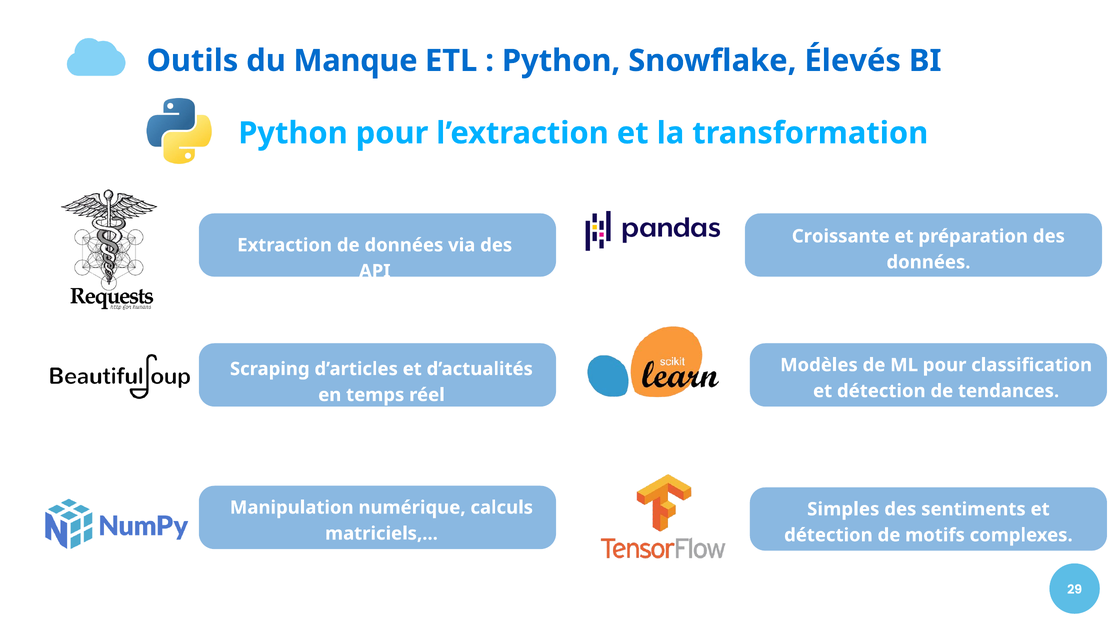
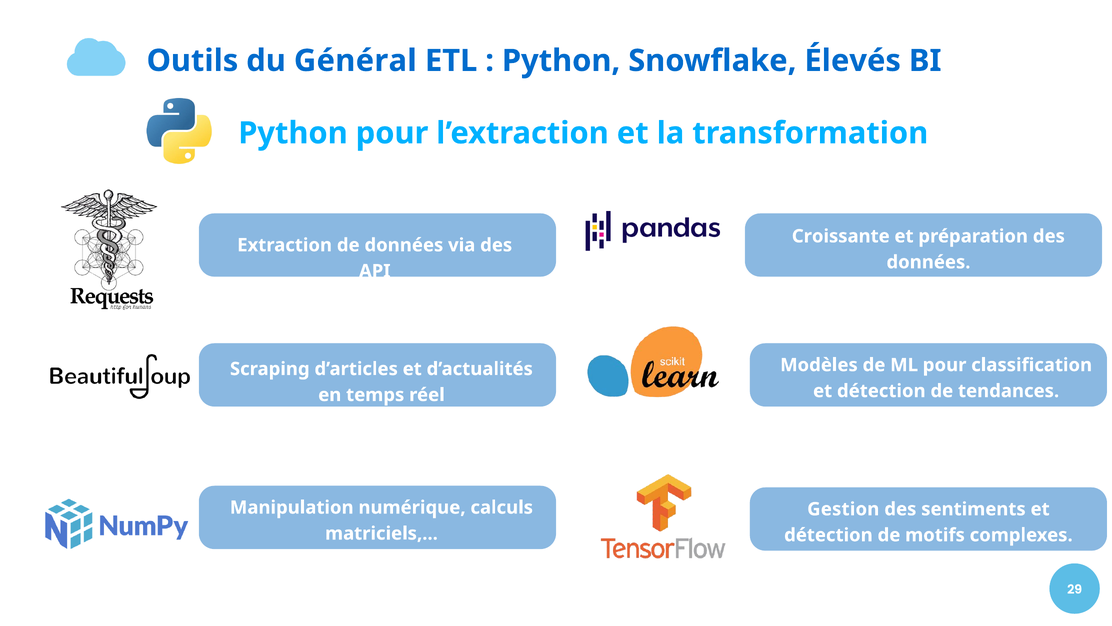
Manque: Manque -> Général (355, 61)
Simples: Simples -> Gestion (843, 509)
